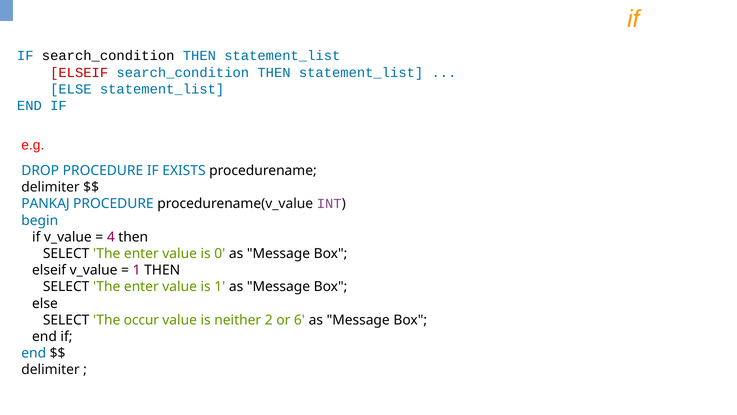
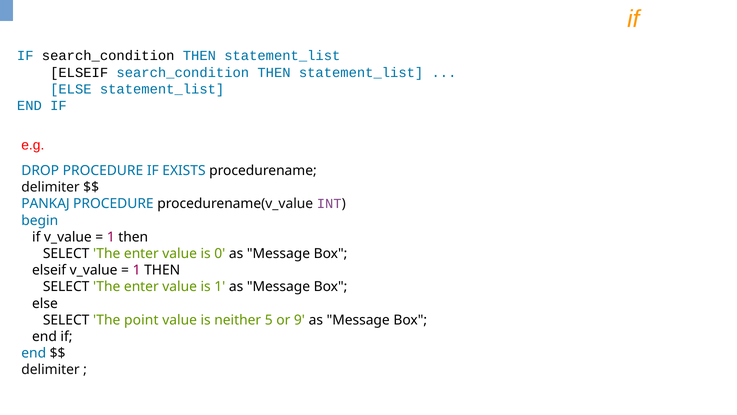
ELSEIF colour: red -> black (79, 72)
4: 4 -> 1 (111, 237)
occur: occur -> point (141, 320)
2: 2 -> 5 (269, 320)
6: 6 -> 9 (299, 320)
